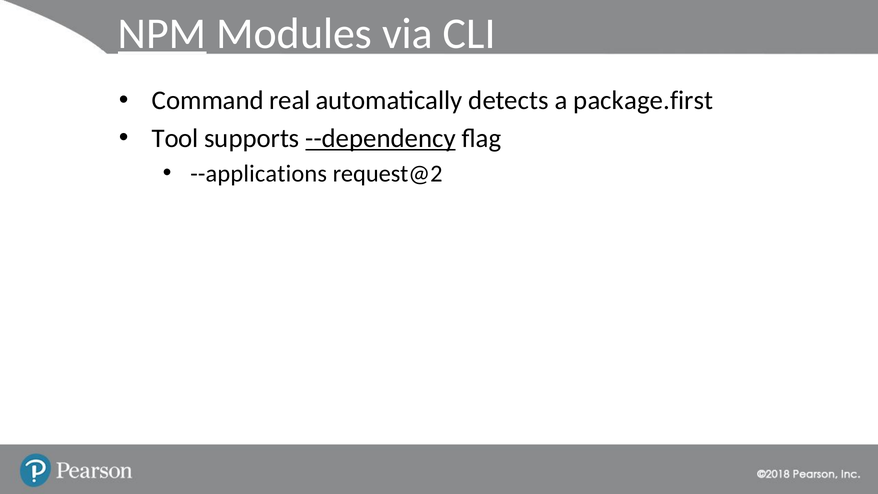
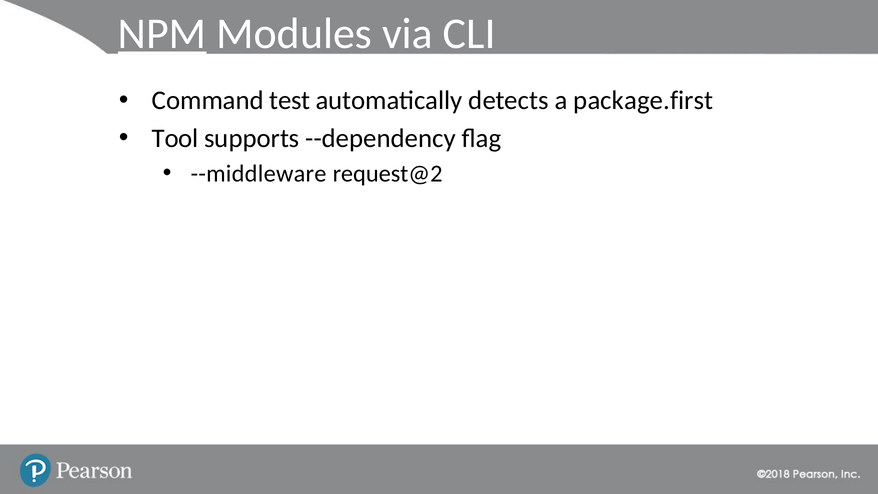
real: real -> test (290, 101)
--dependency underline: present -> none (381, 138)
--applications: --applications -> --middleware (259, 174)
